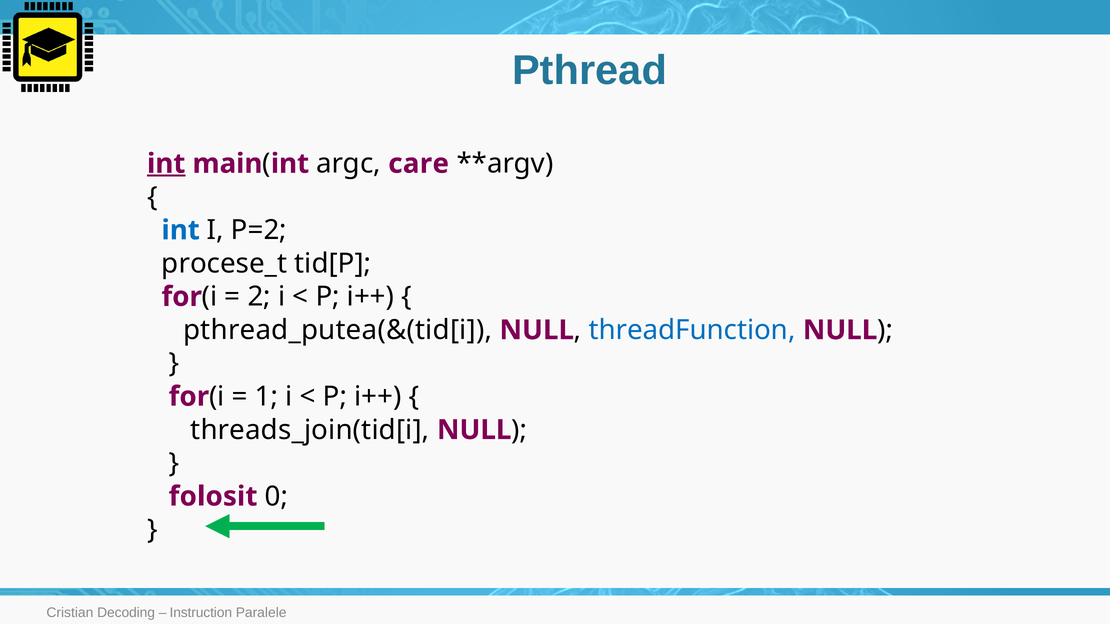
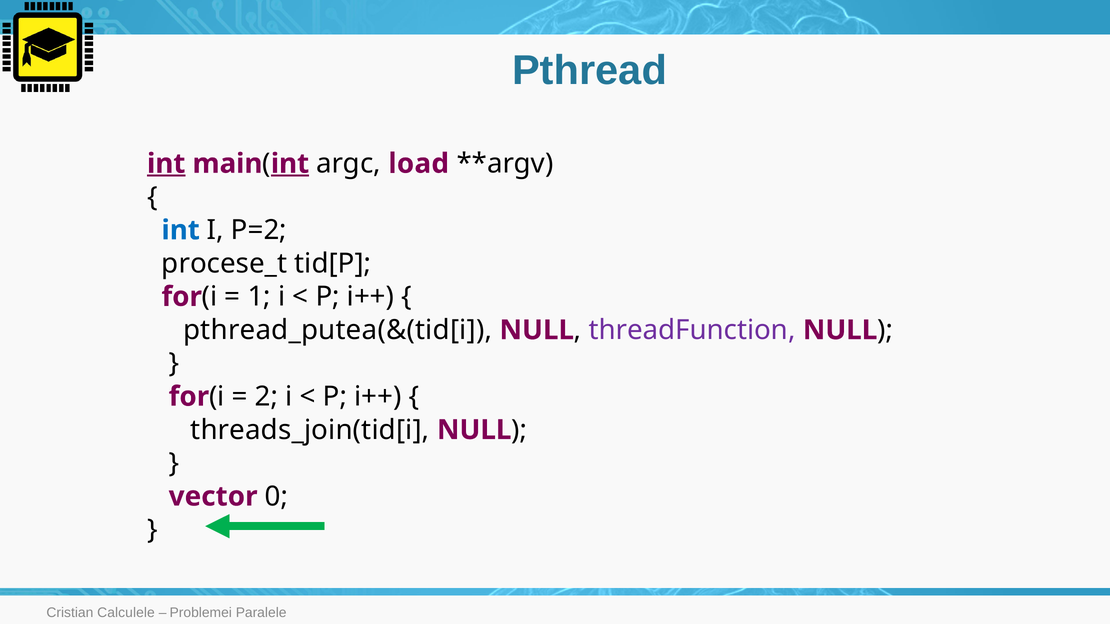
int underline: none -> present (290, 164)
care: care -> load (419, 164)
2: 2 -> 1 (259, 297)
threadFunction colour: blue -> purple (692, 330)
1: 1 -> 2 (266, 397)
folosit: folosit -> vector (213, 497)
Decoding: Decoding -> Calculele (126, 613)
Instruction: Instruction -> Problemei (201, 613)
